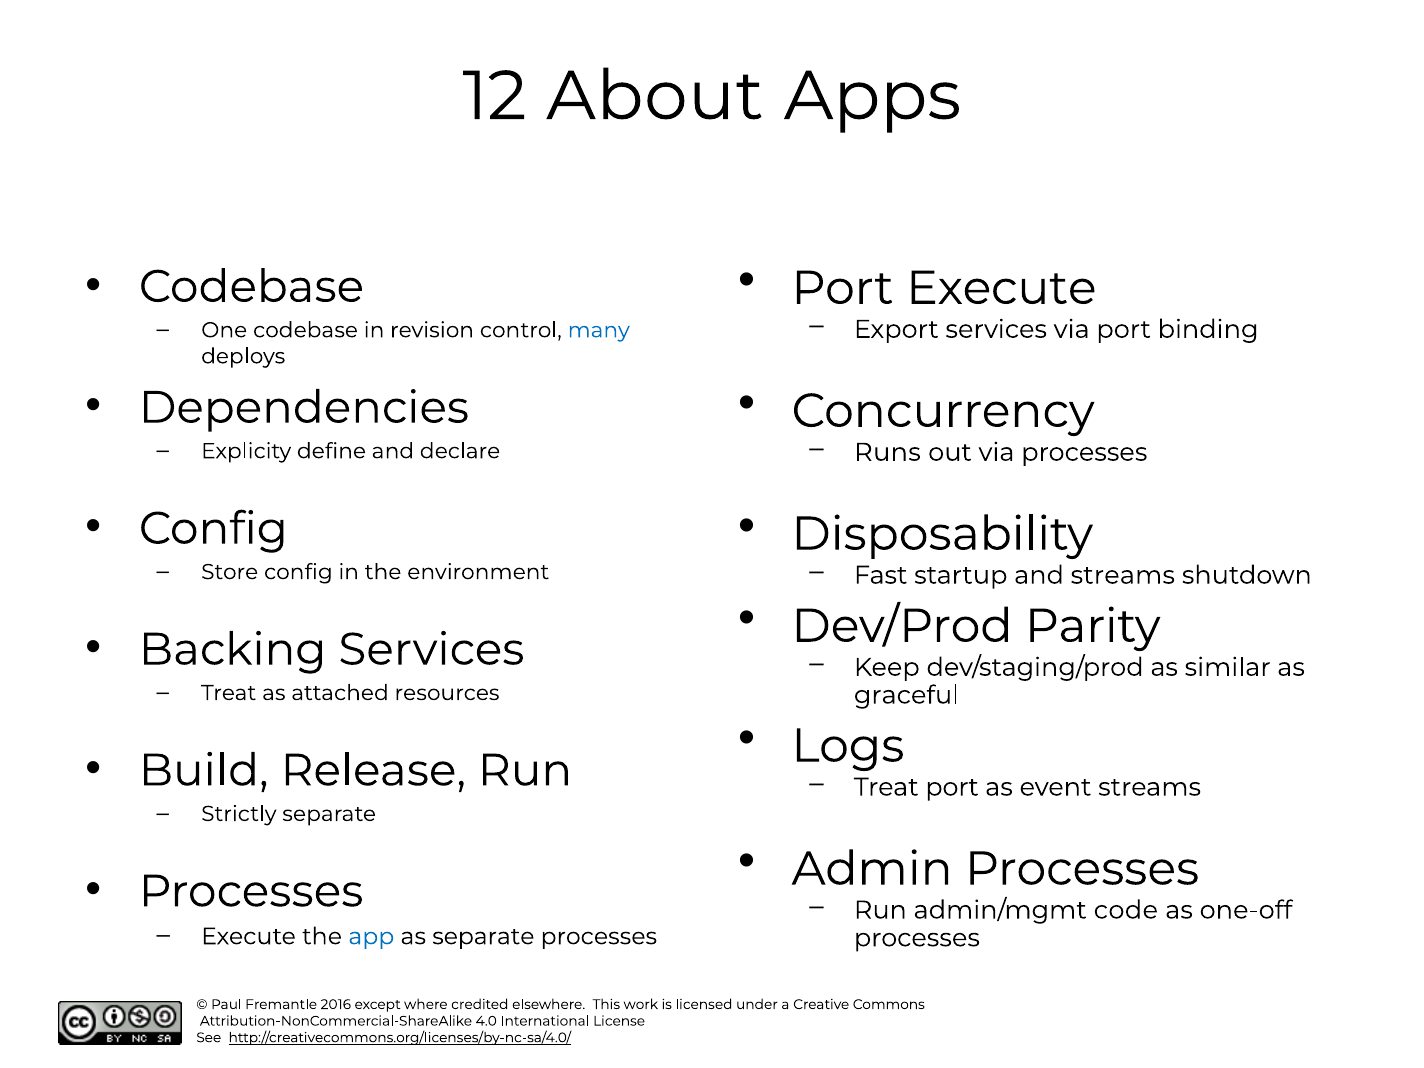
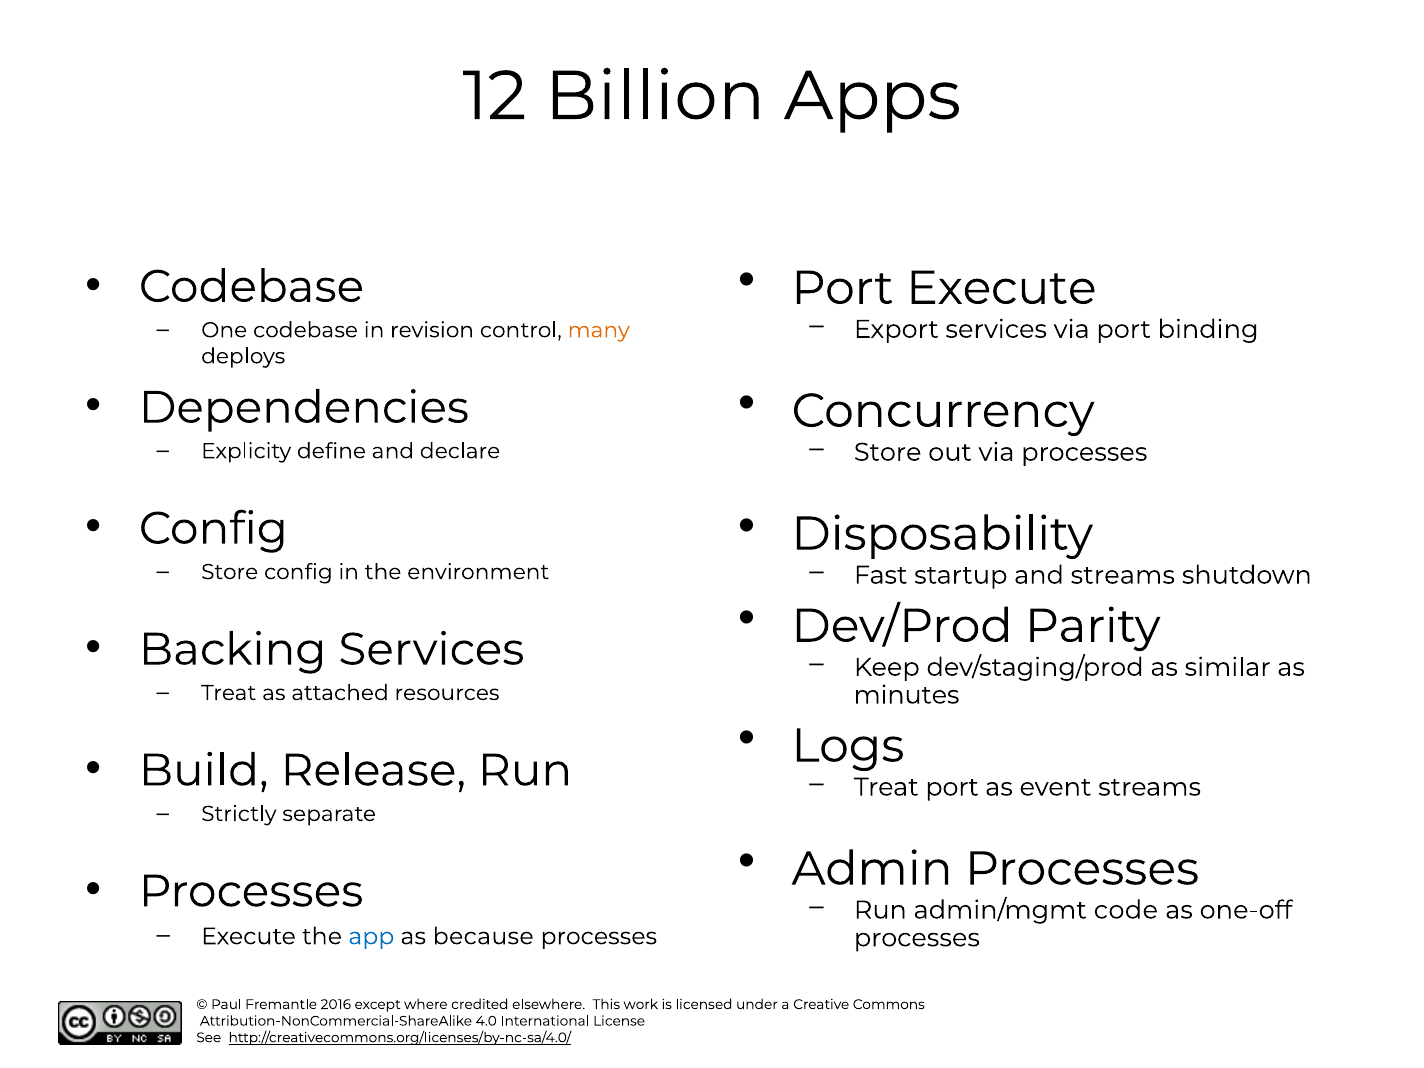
About: About -> Billion (655, 96)
many colour: blue -> orange (599, 330)
Runs: Runs -> Store (888, 452)
graceful: graceful -> minutes (907, 695)
as separate: separate -> because (483, 936)
